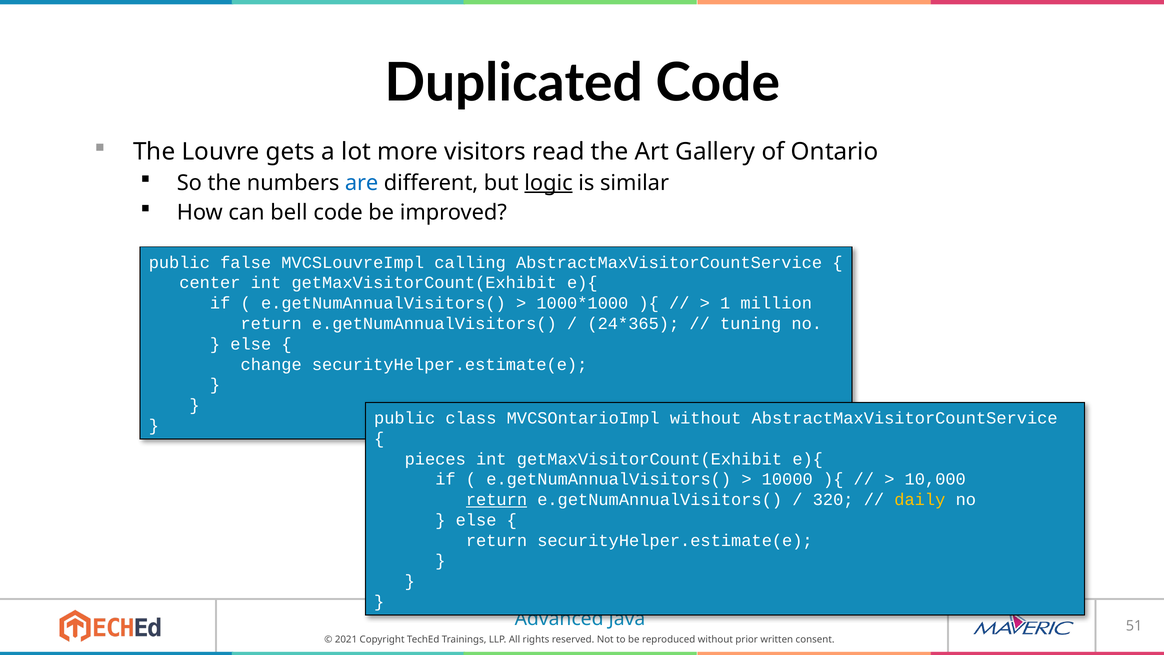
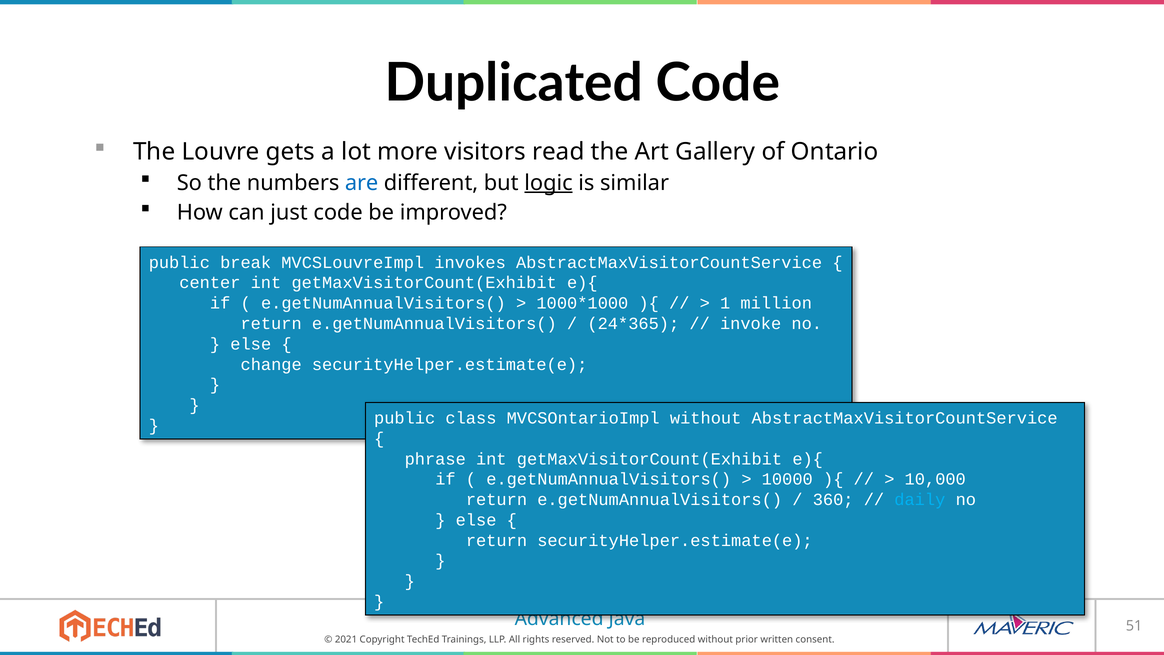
bell: bell -> just (289, 212)
false: false -> break (246, 262)
calling: calling -> invokes (470, 262)
tuning: tuning -> invoke (751, 324)
pieces: pieces -> phrase (435, 459)
return underline: present -> none (496, 500)
320: 320 -> 360 (833, 500)
daily colour: yellow -> light blue (920, 500)
